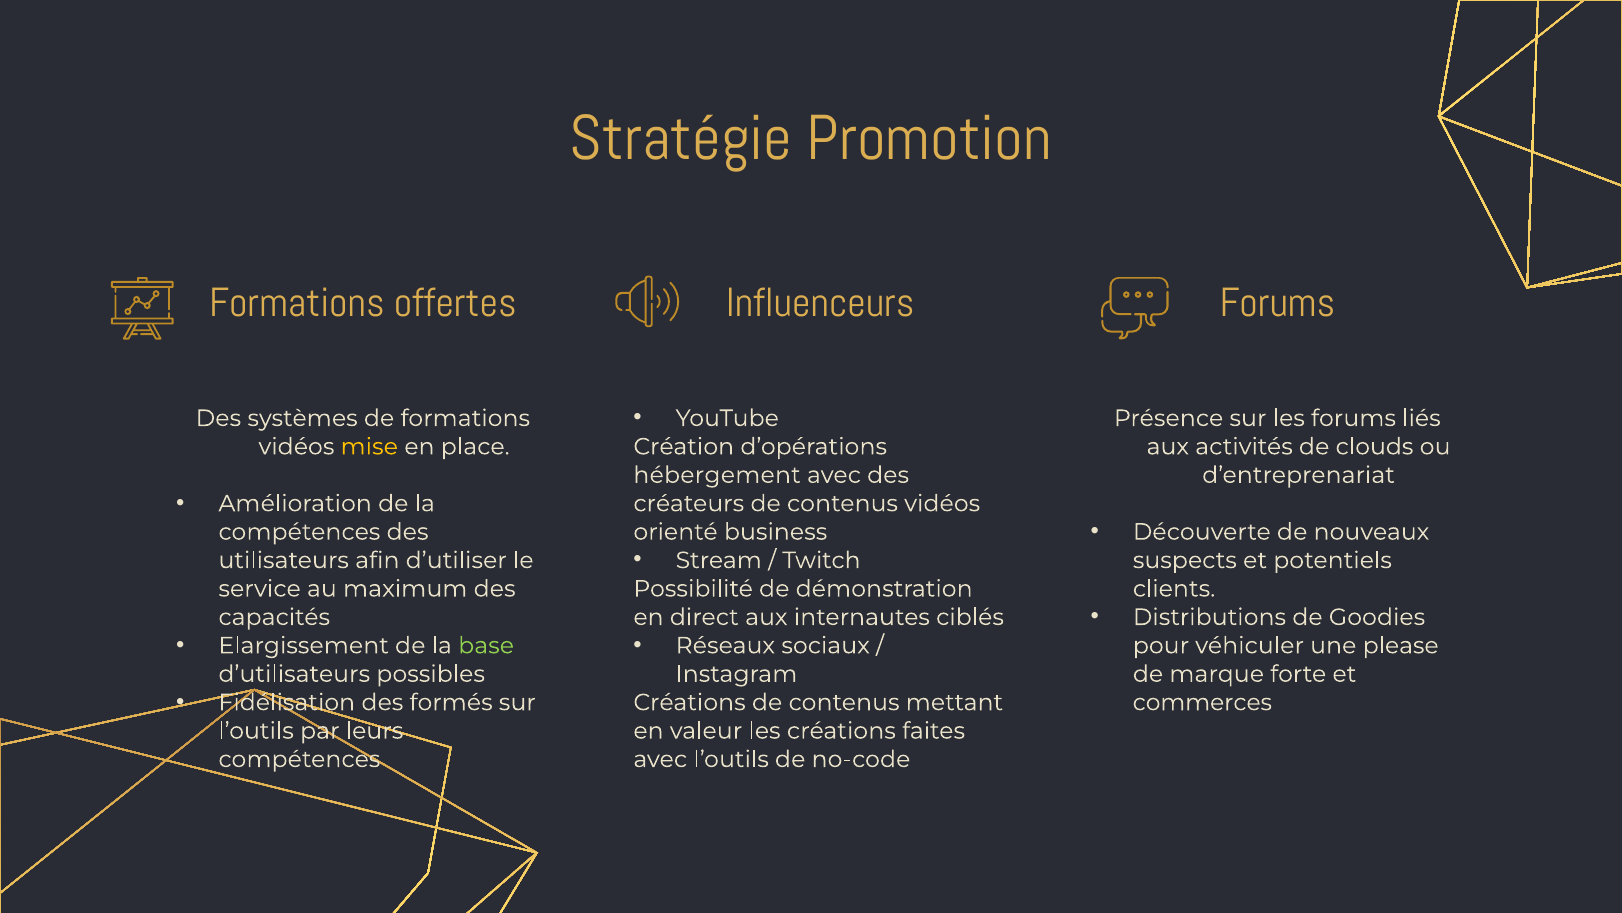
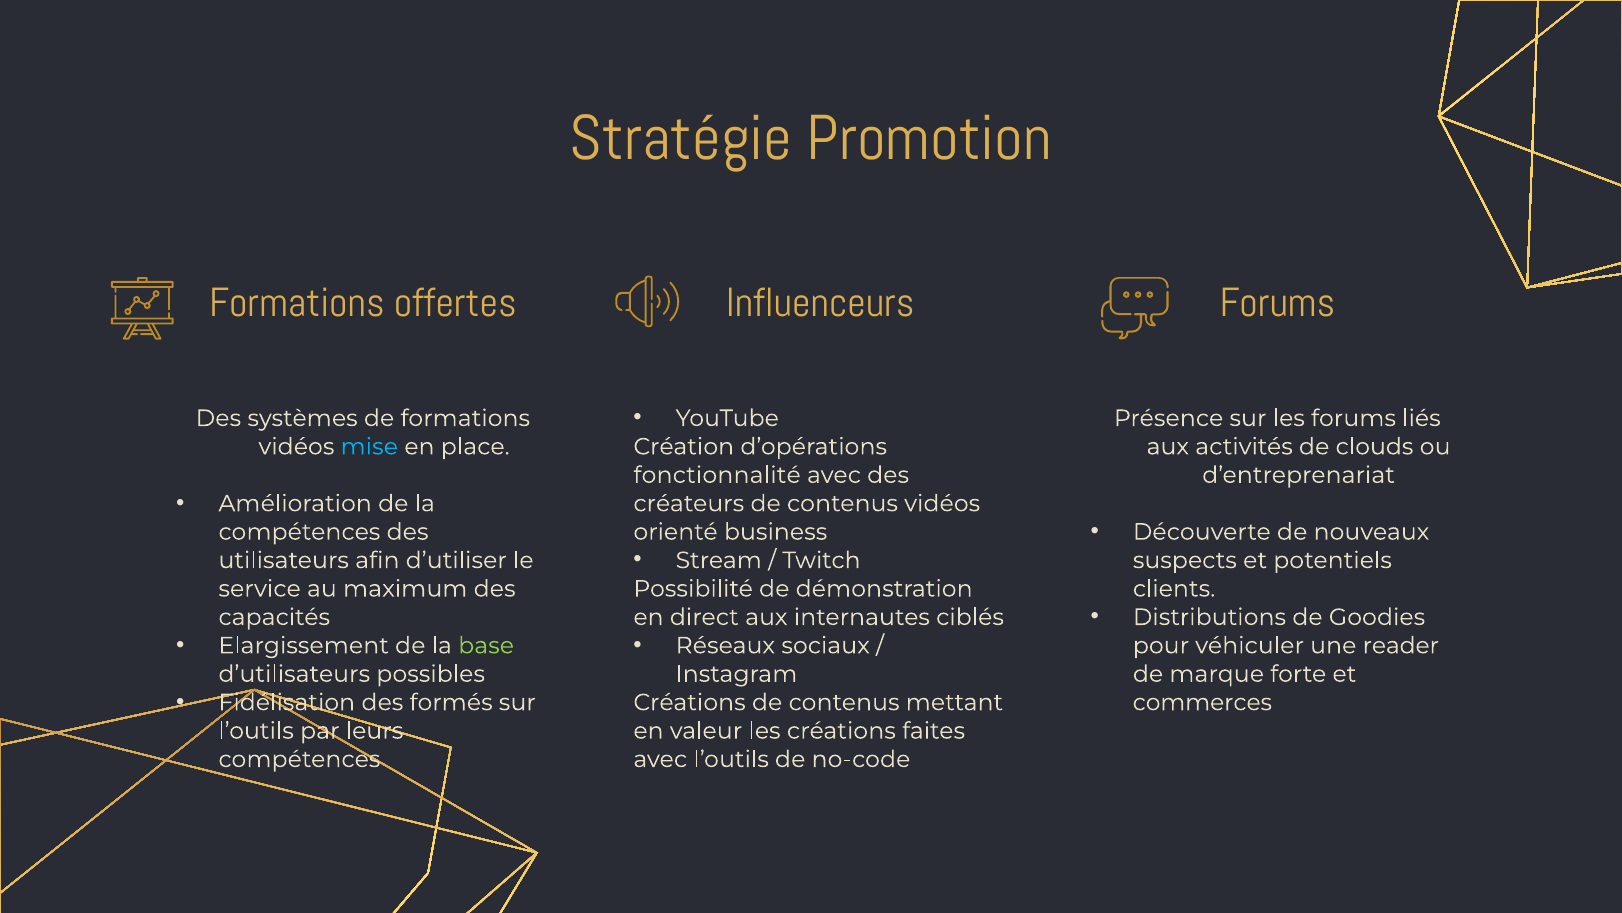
mise colour: yellow -> light blue (369, 446)
hébergement: hébergement -> fonctionnalité (717, 475)
please: please -> reader (1401, 645)
